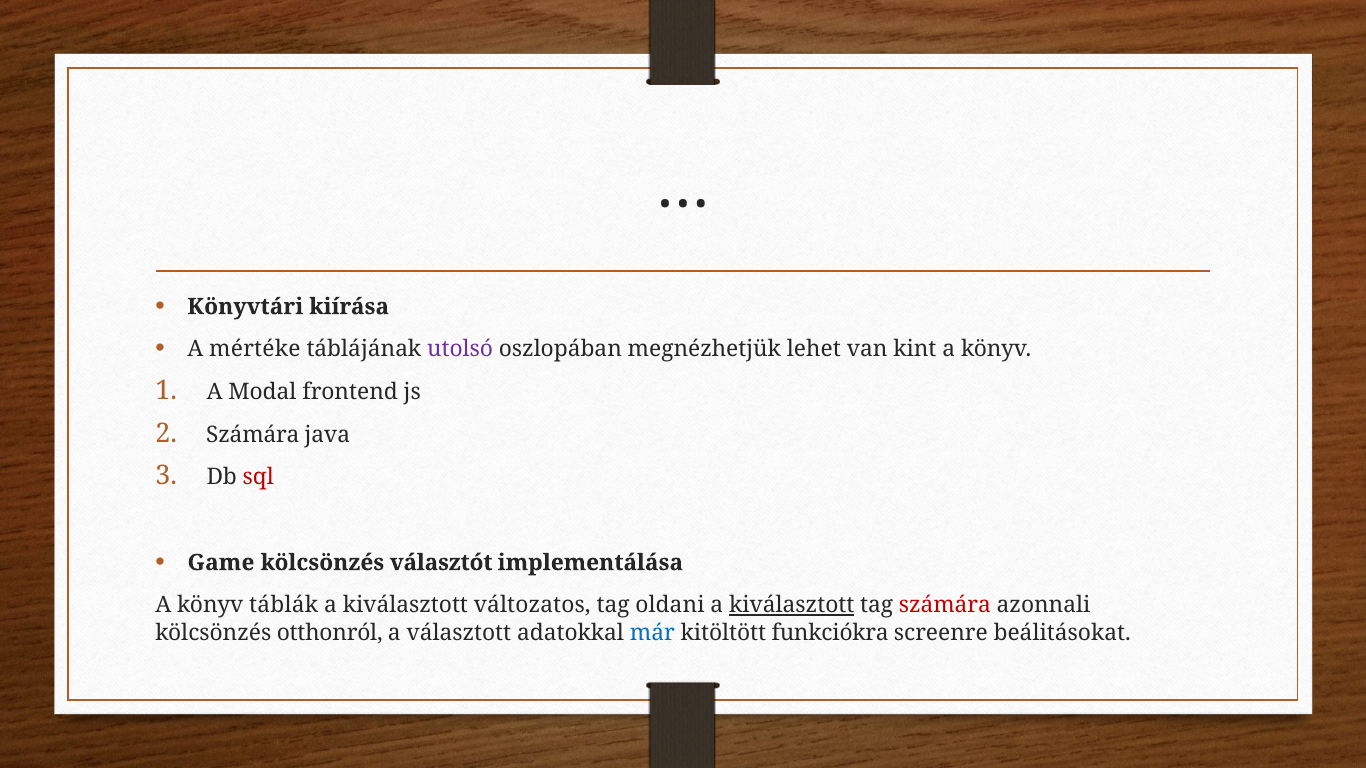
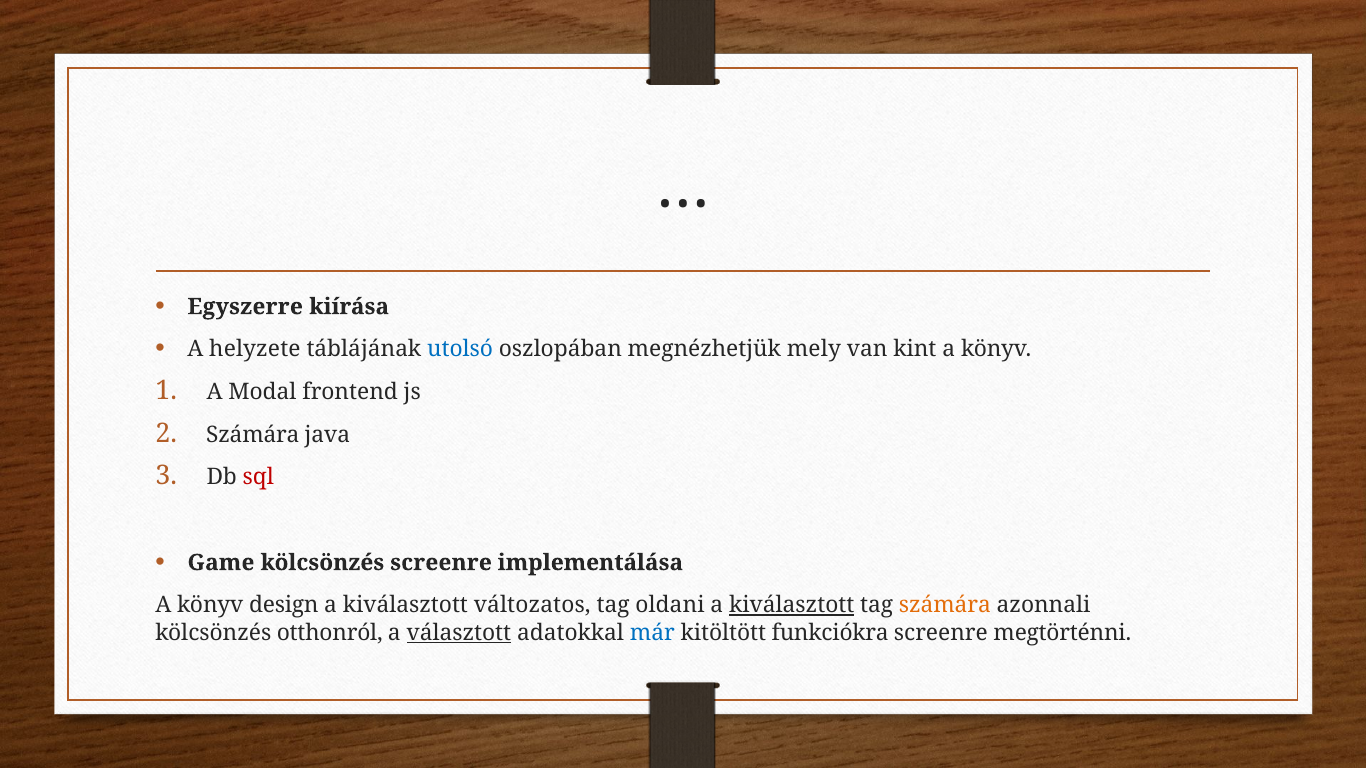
Könyvtári: Könyvtári -> Egyszerre (245, 307)
mértéke: mértéke -> helyzete (255, 350)
utolsó colour: purple -> blue (460, 350)
lehet: lehet -> mely (814, 350)
kölcsönzés választót: választót -> screenre (441, 563)
táblák: táblák -> design (284, 606)
számára colour: red -> orange (945, 606)
választott underline: none -> present (459, 633)
beálitásokat: beálitásokat -> megtörténni (1062, 633)
